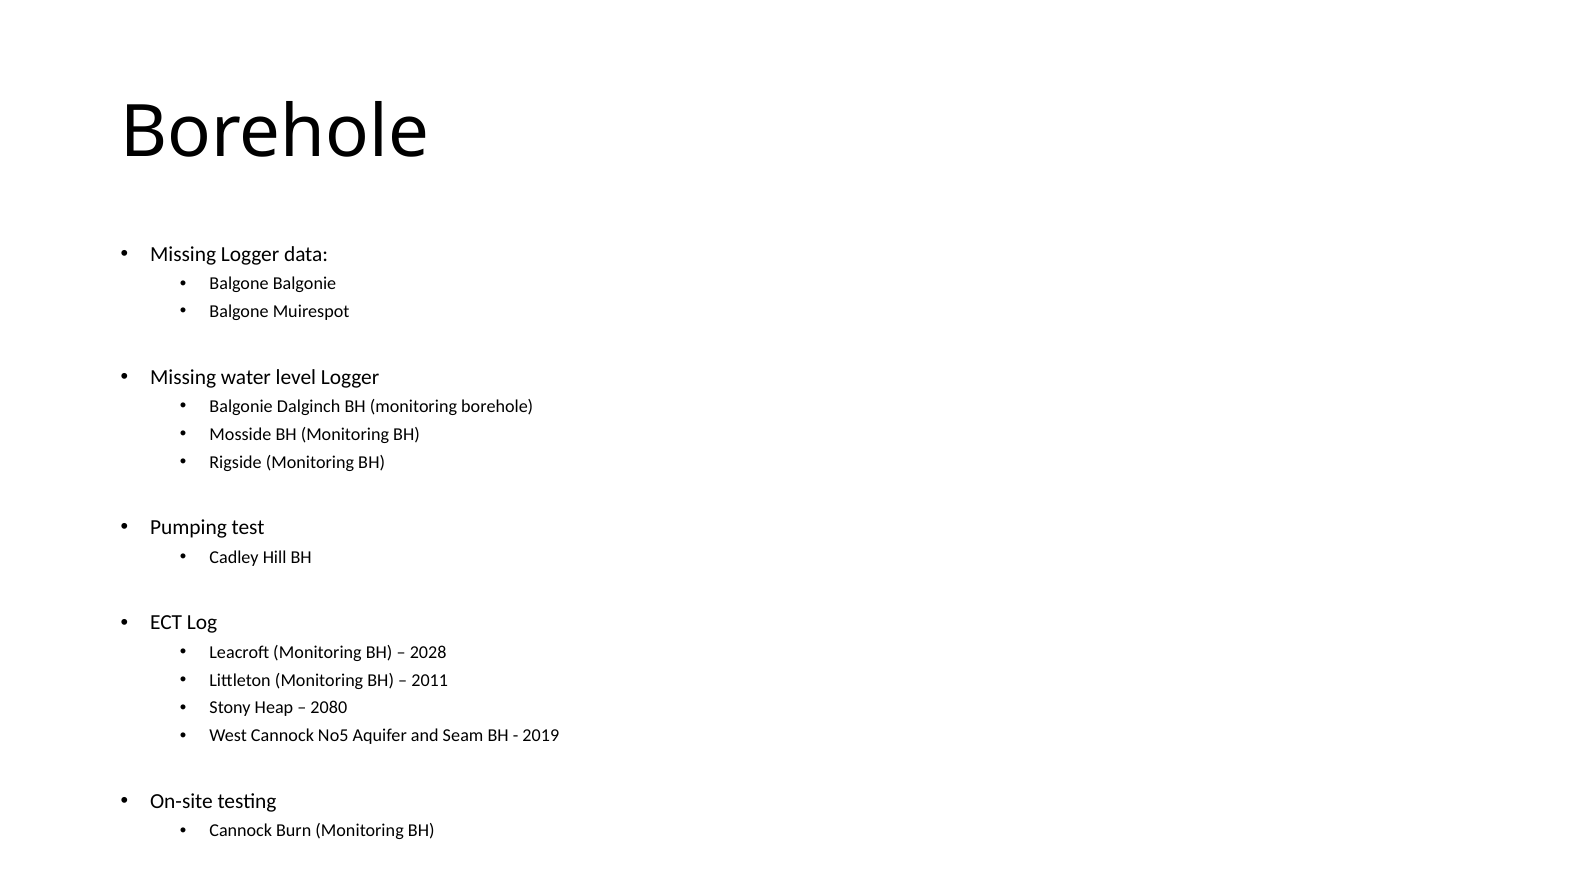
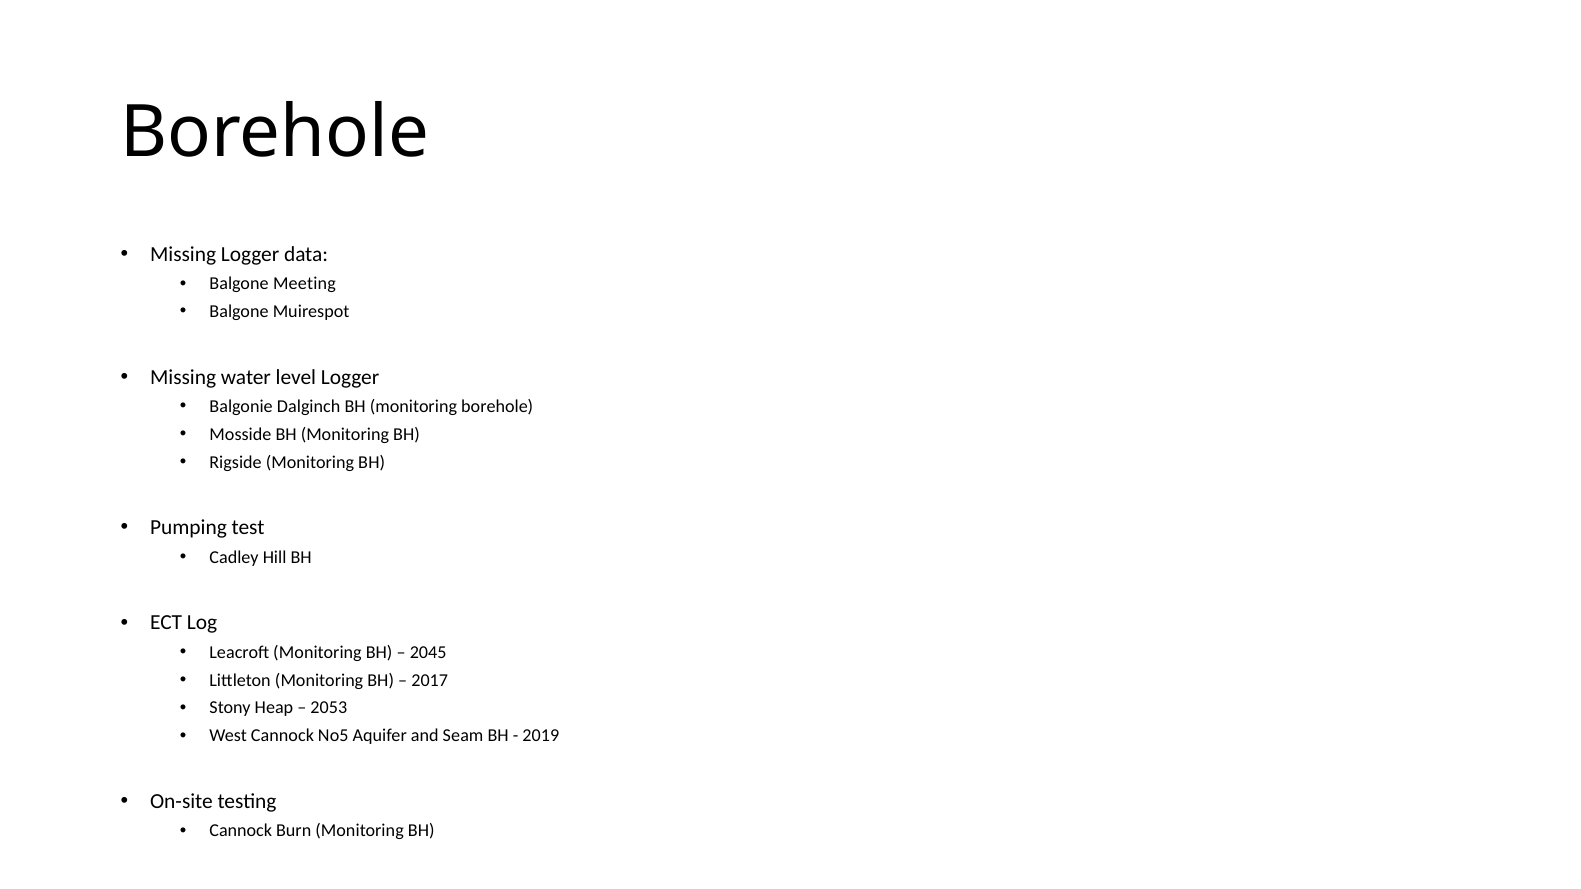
Balgone Balgonie: Balgonie -> Meeting (304, 284)
2028: 2028 -> 2045 (428, 653)
2011: 2011 -> 2017 (430, 680)
2080: 2080 -> 2053 (329, 708)
